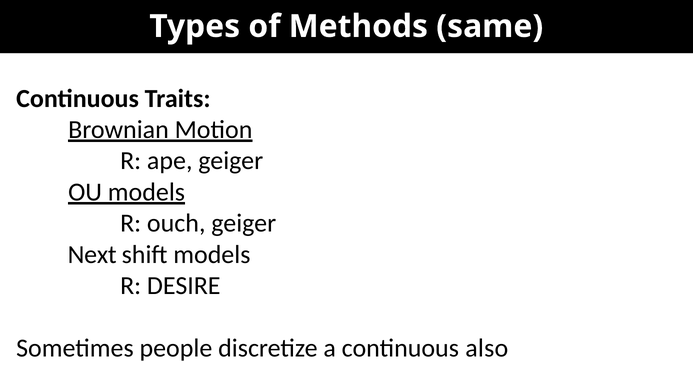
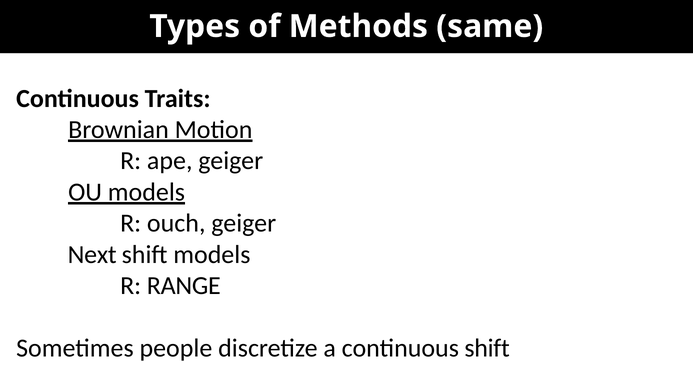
DESIRE: DESIRE -> RANGE (184, 286)
continuous also: also -> shift (487, 348)
